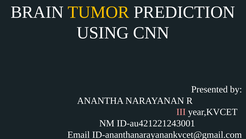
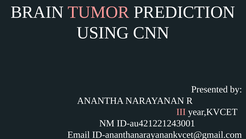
TUMOR colour: yellow -> pink (99, 12)
